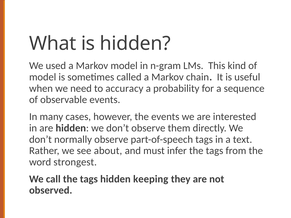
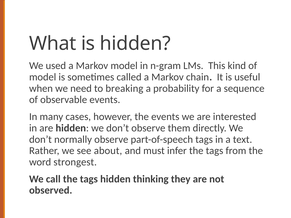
accuracy: accuracy -> breaking (124, 88)
keeping: keeping -> thinking (151, 179)
